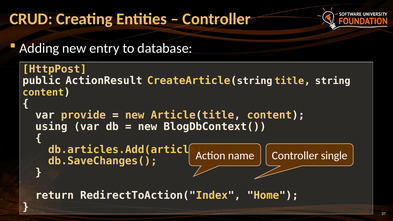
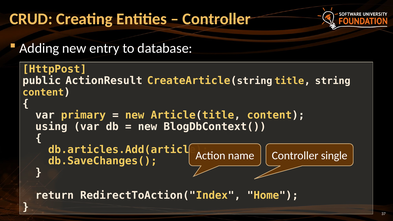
provide: provide -> primary (83, 115)
